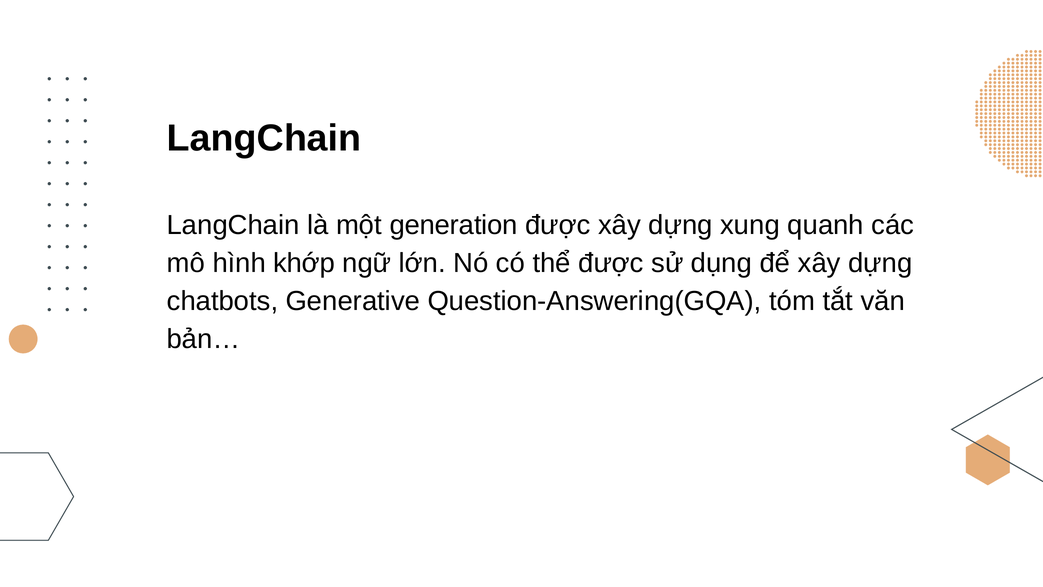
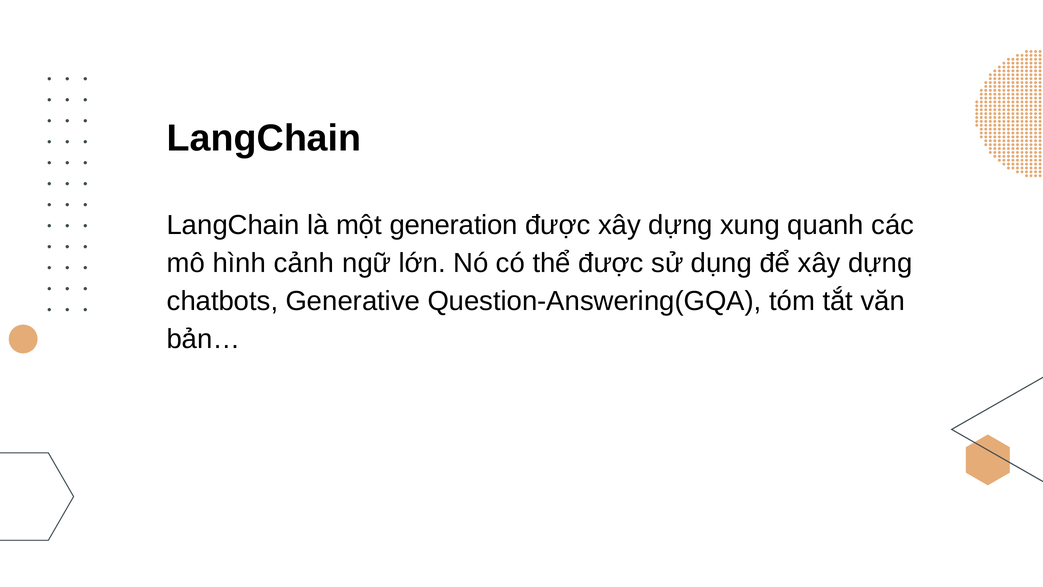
khớp: khớp -> cảnh (304, 263)
